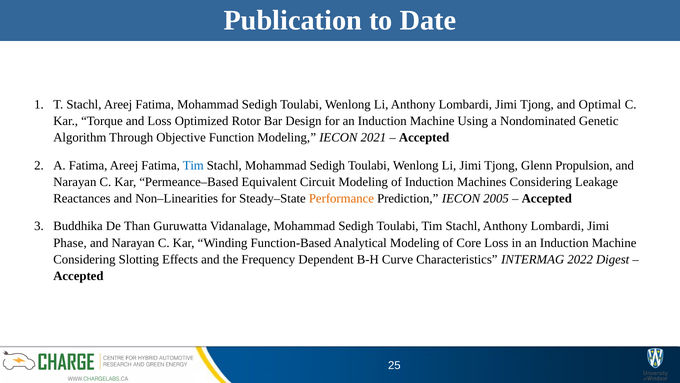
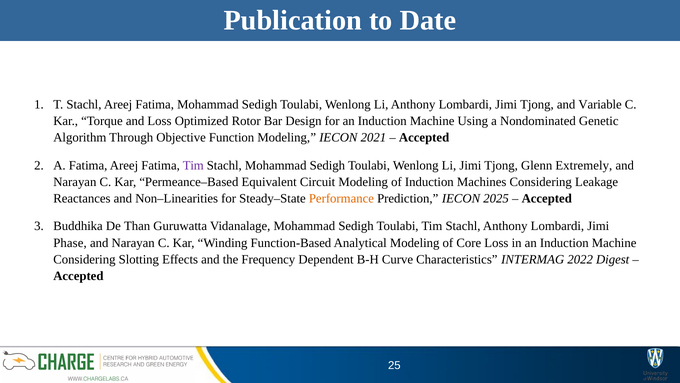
Optimal: Optimal -> Variable (600, 104)
Tim colour: blue -> purple (193, 165)
Propulsion: Propulsion -> Extremely (584, 165)
2005: 2005 -> 2025 (496, 198)
